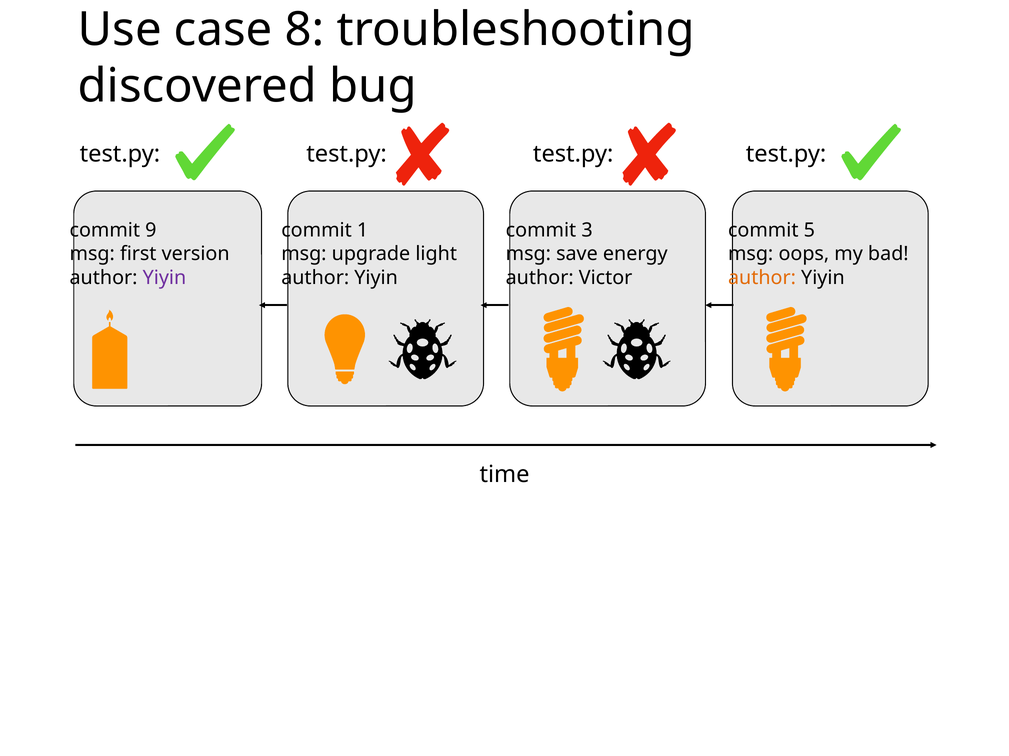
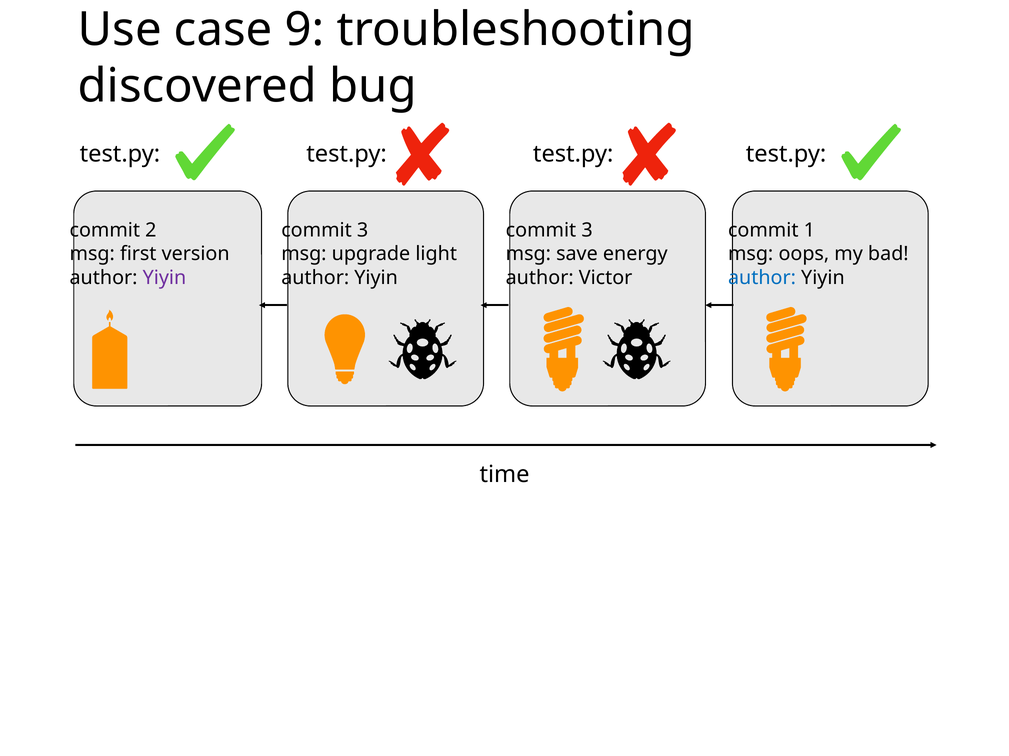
8: 8 -> 9 (305, 30)
9: 9 -> 2 (151, 230)
1: 1 -> 3 (363, 230)
5: 5 -> 1 (809, 230)
author colour: orange -> blue (762, 278)
